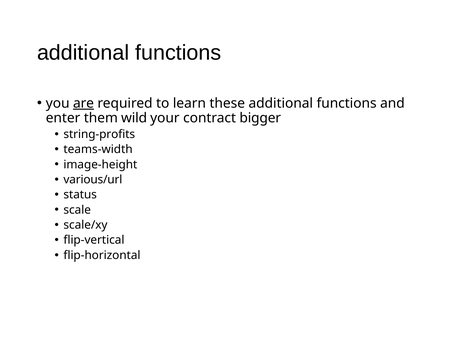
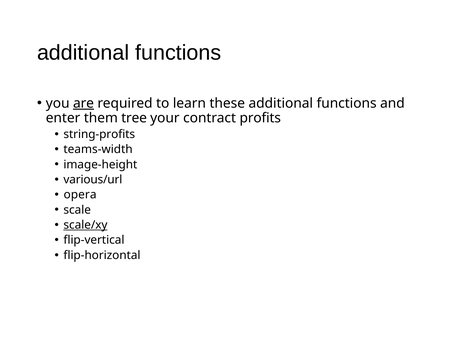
wild: wild -> tree (134, 118)
bigger: bigger -> profits (260, 118)
status: status -> opera (80, 195)
scale/xy underline: none -> present (85, 225)
